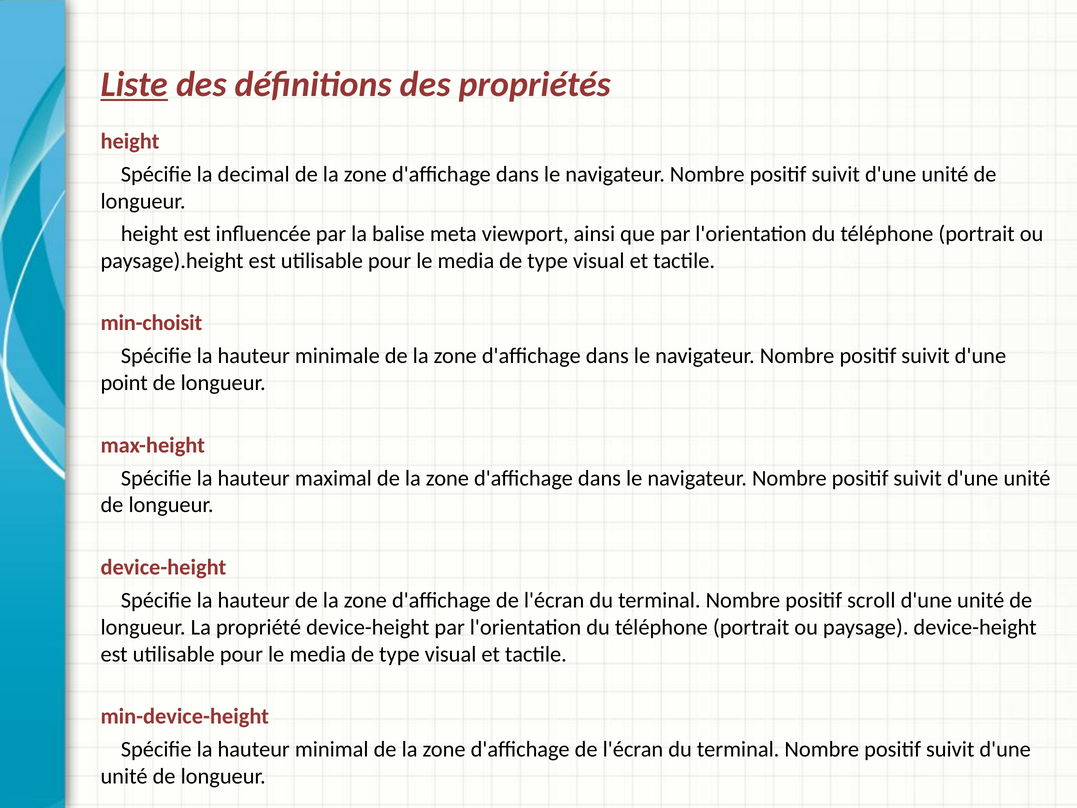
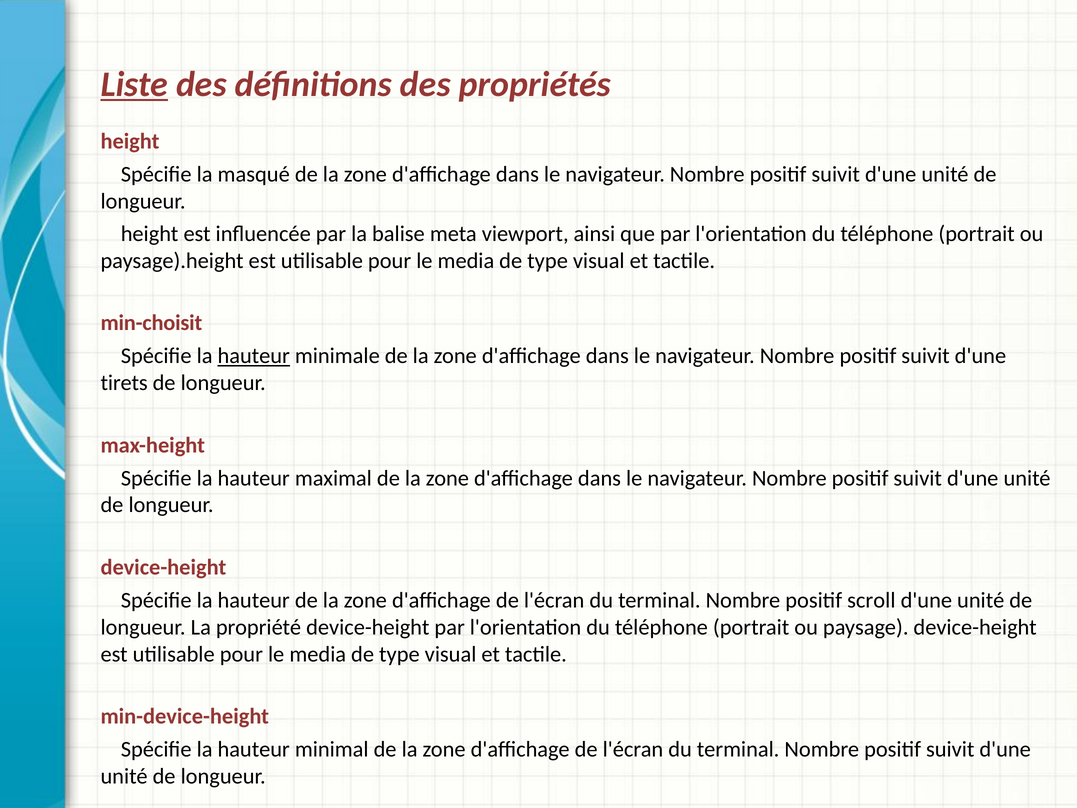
decimal: decimal -> masqué (254, 174)
hauteur underline: none -> present (254, 356)
point: point -> tirets (124, 383)
